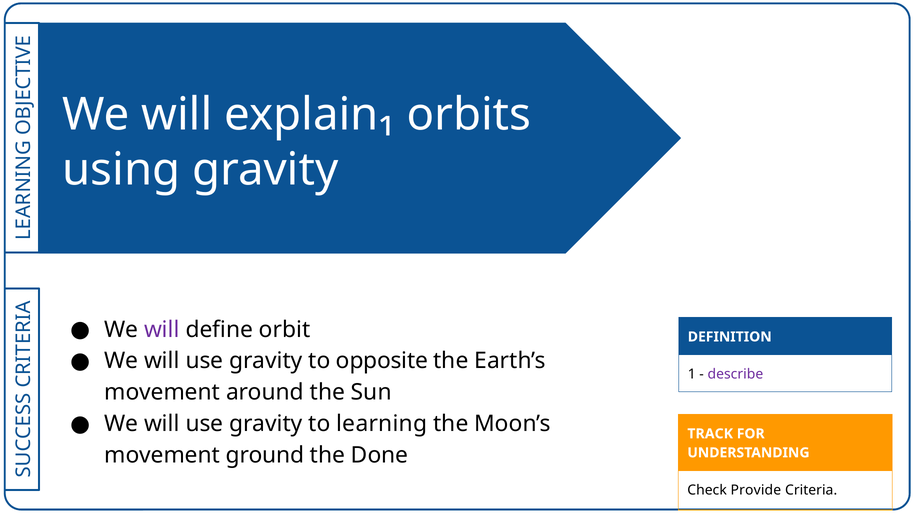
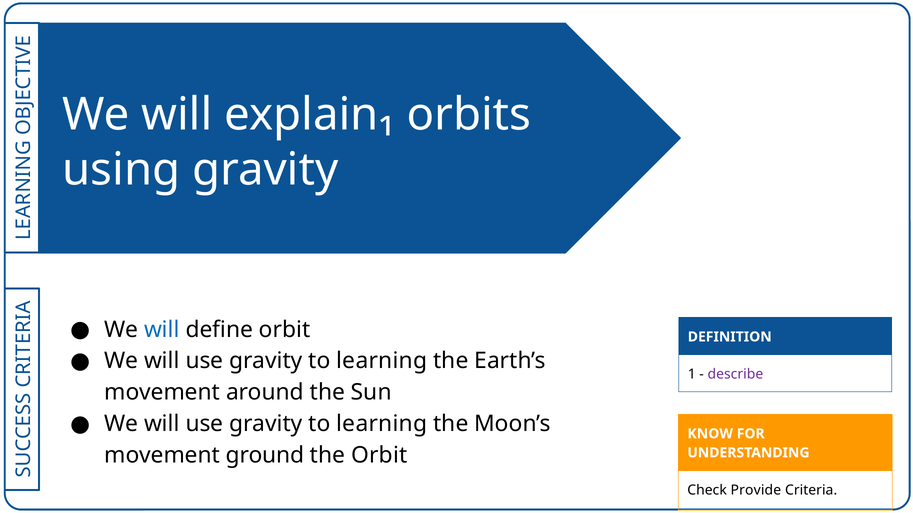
will colour: purple -> blue (162, 330)
opposite: opposite -> learning (382, 361)
TRACK: TRACK -> KNOW (710, 434)
the Done: Done -> Orbit (379, 456)
